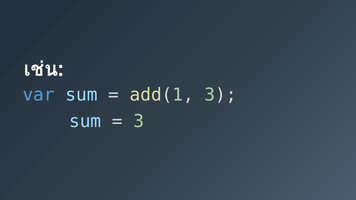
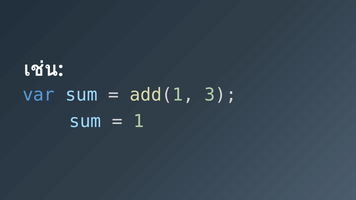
3: 3 -> 1 (139, 121)
